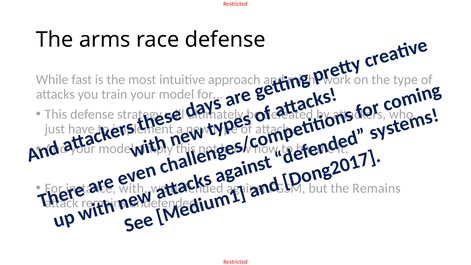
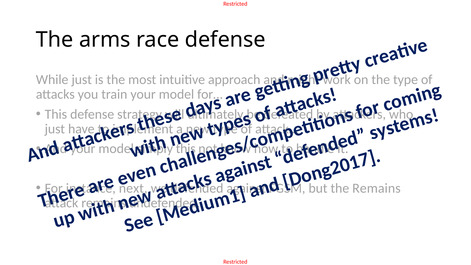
While fast: fast -> just (82, 80)
with: with -> next (133, 188)
